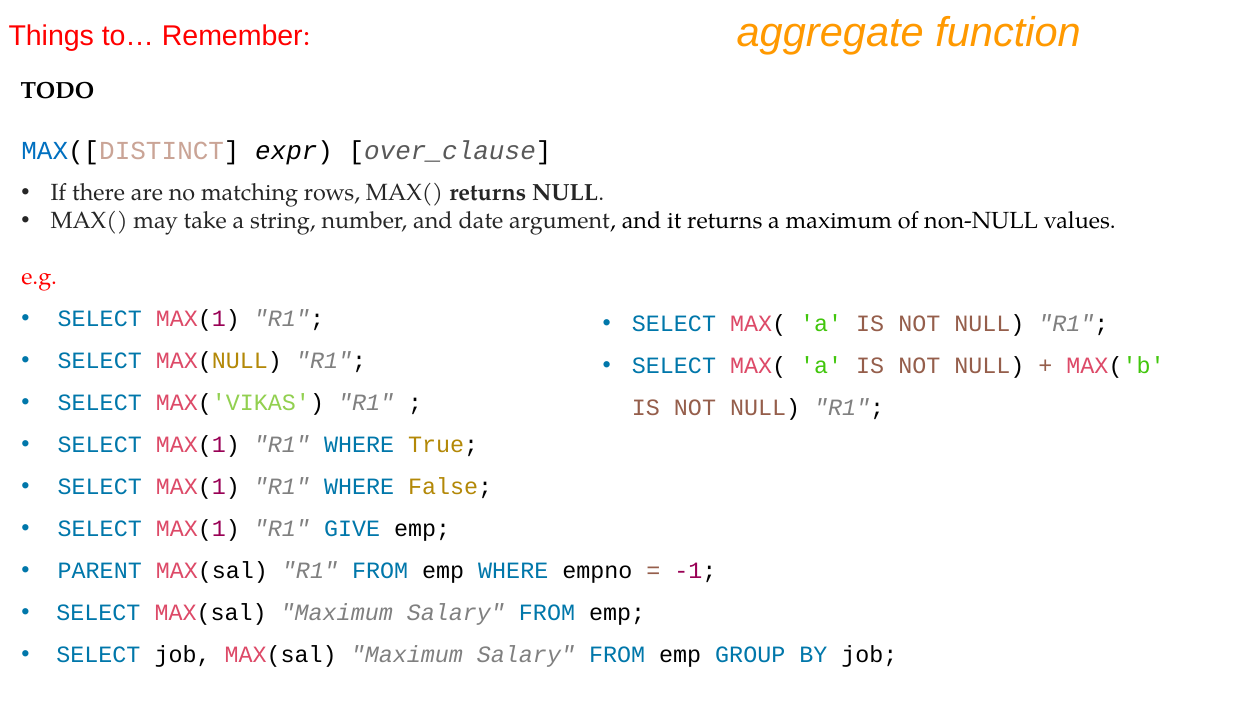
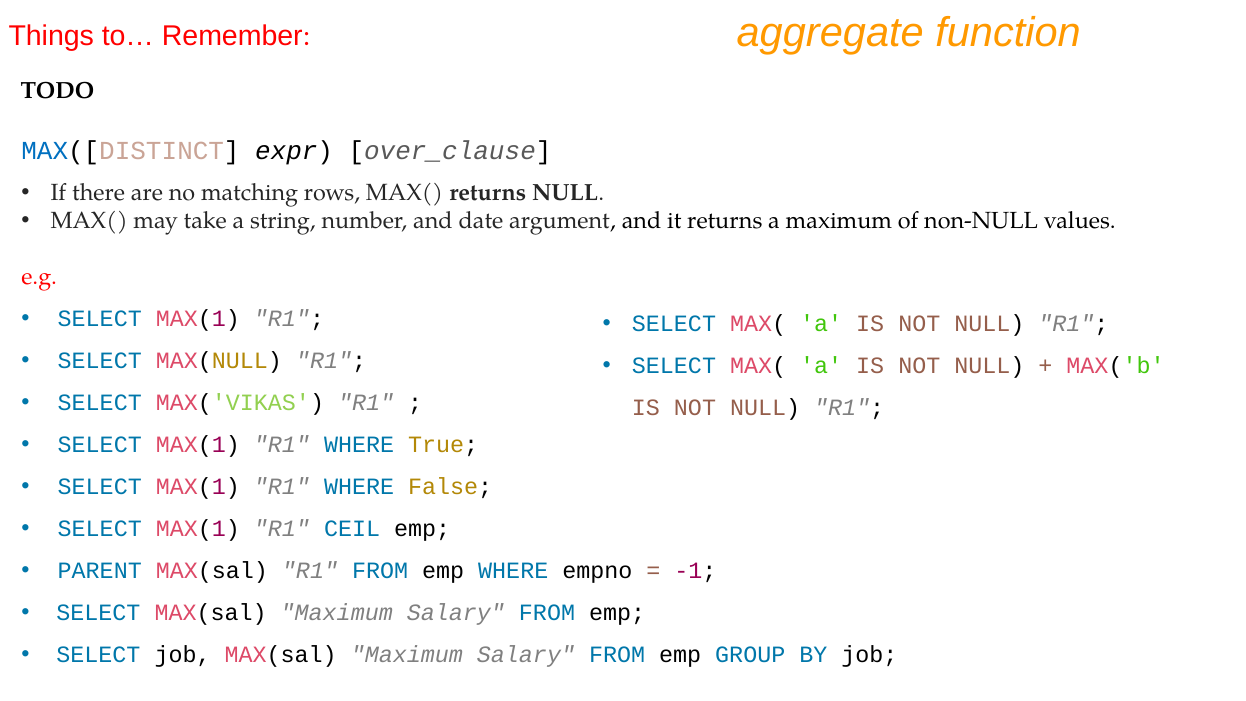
GIVE: GIVE -> CEIL (352, 529)
